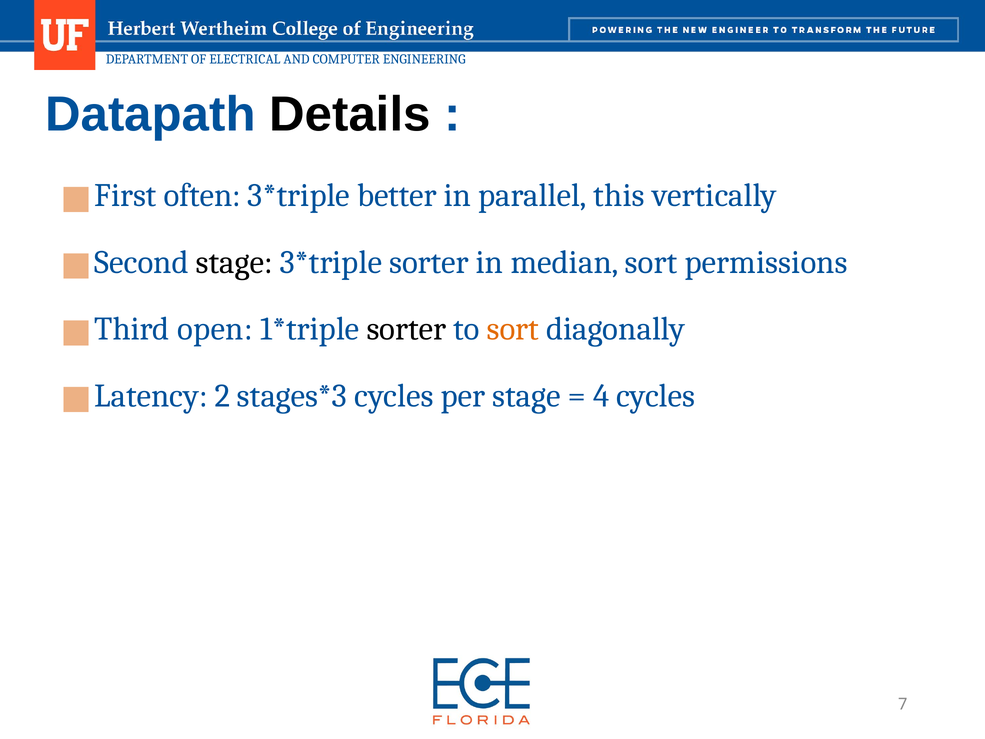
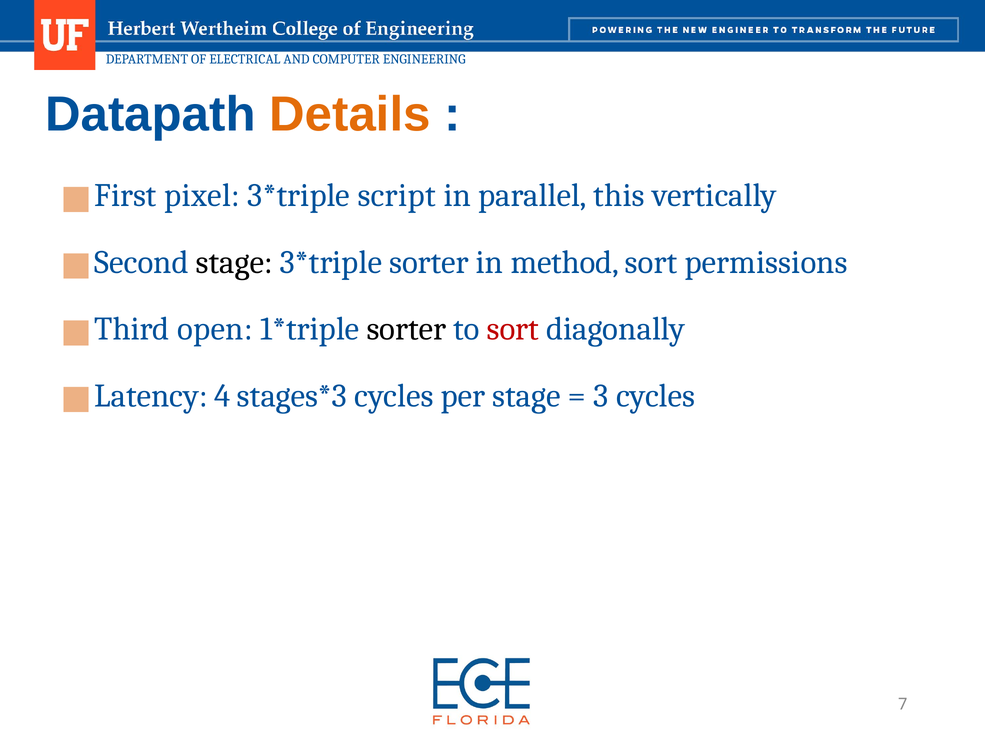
Details colour: black -> orange (350, 115)
often: often -> pixel (202, 195)
better: better -> script (397, 195)
median: median -> method (565, 262)
sort colour: orange -> red (513, 329)
2: 2 -> 4 (222, 396)
4: 4 -> 3 (601, 396)
